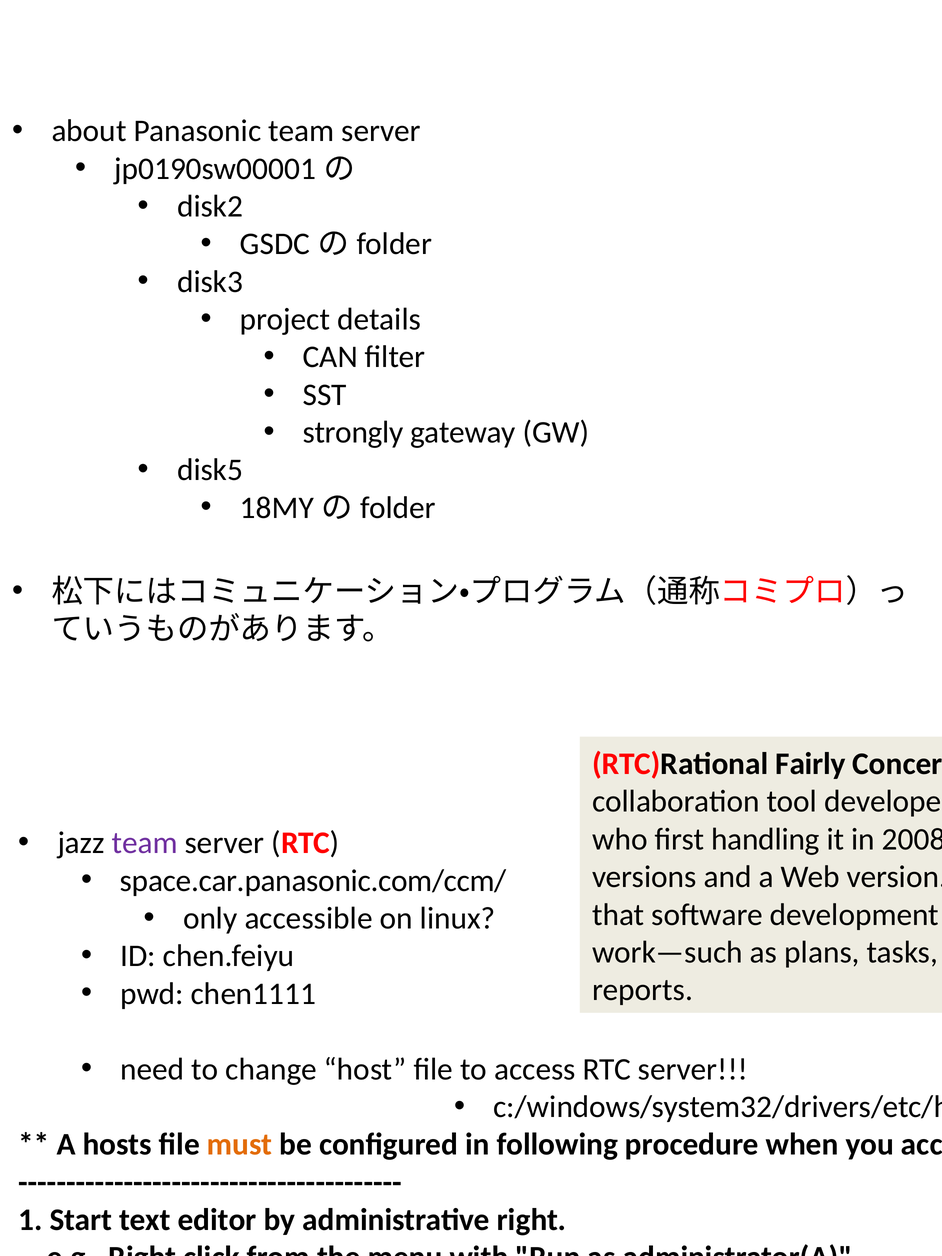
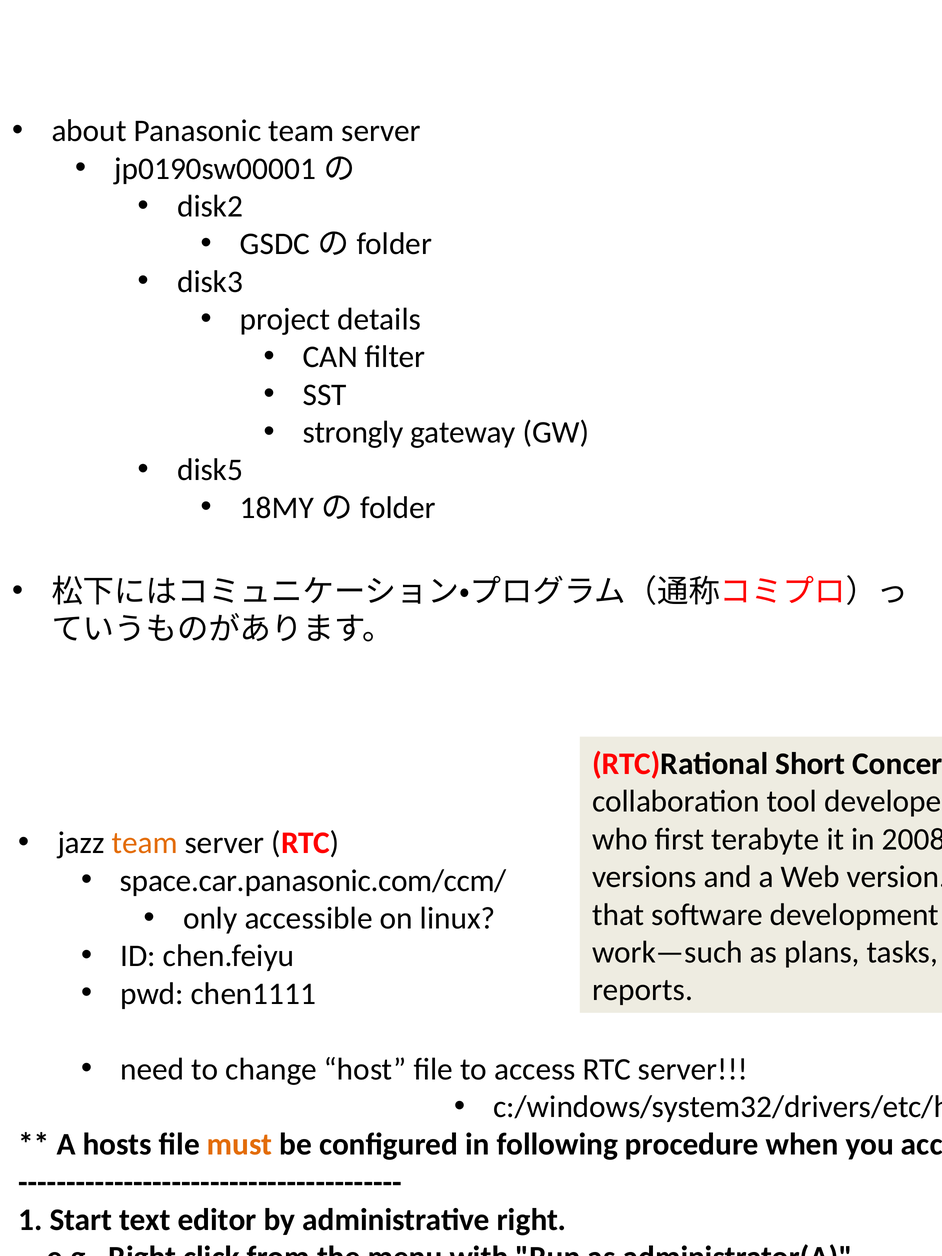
Fairly: Fairly -> Short (810, 764)
handling: handling -> terabyte (765, 839)
team colour: purple -> orange (145, 843)
